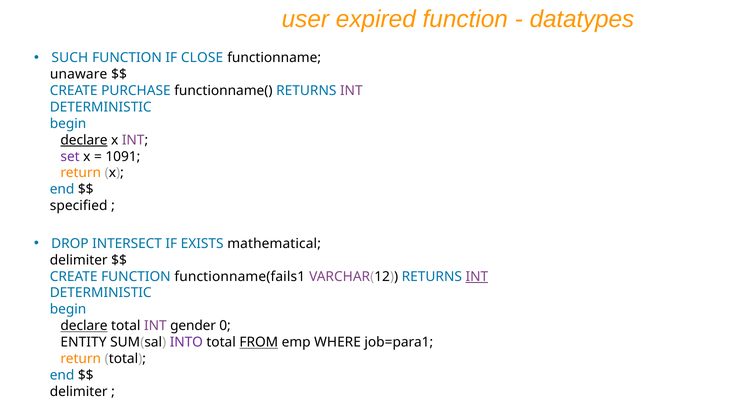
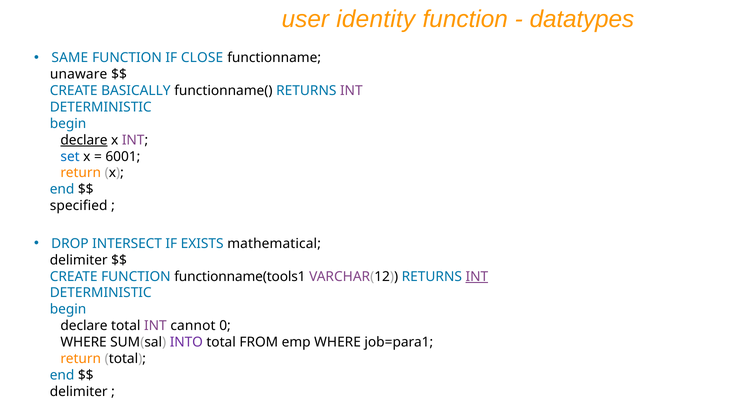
expired: expired -> identity (376, 19)
SUCH: SUCH -> SAME (70, 58)
PURCHASE: PURCHASE -> BASICALLY (136, 91)
set colour: purple -> blue (70, 157)
1091: 1091 -> 6001 (123, 157)
functionname(fails1: functionname(fails1 -> functionname(tools1 (240, 277)
declare underline: present -> none (84, 326)
gender: gender -> cannot (193, 326)
ENTITY: ENTITY -> WHERE (84, 342)
FROM underline: present -> none (259, 342)
